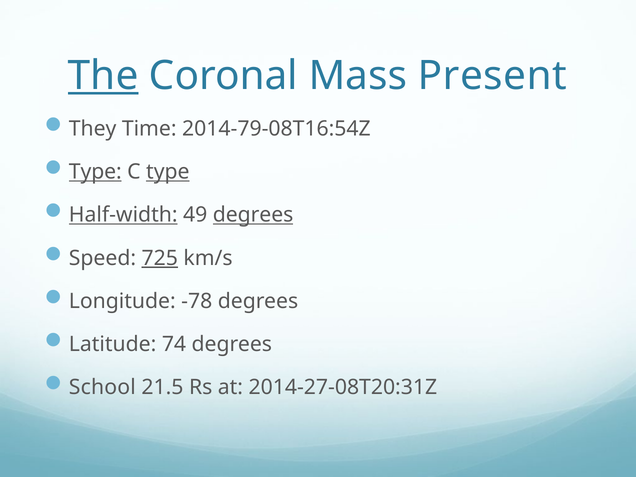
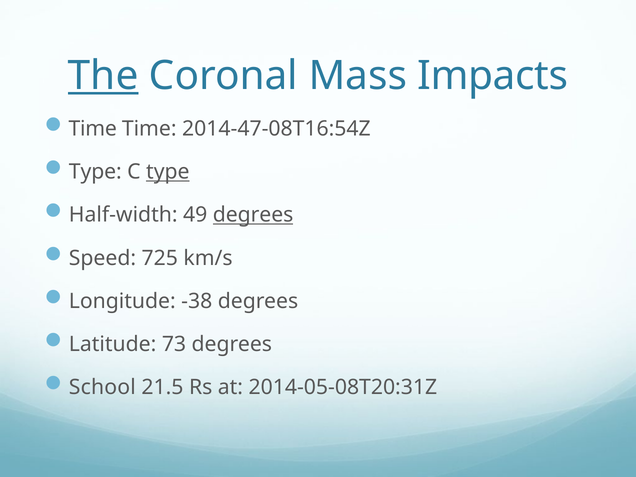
Present: Present -> Impacts (493, 76)
They: They -> Time (93, 129)
2014-79-08T16:54Z: 2014-79-08T16:54Z -> 2014-47-08T16:54Z (276, 129)
Type underline: present -> none (95, 172)
Half-width underline: present -> none (123, 215)
725 underline: present -> none (160, 258)
-78: -78 -> -38 (197, 301)
74: 74 -> 73 (174, 344)
2014-27-08T20:31Z: 2014-27-08T20:31Z -> 2014-05-08T20:31Z (343, 387)
